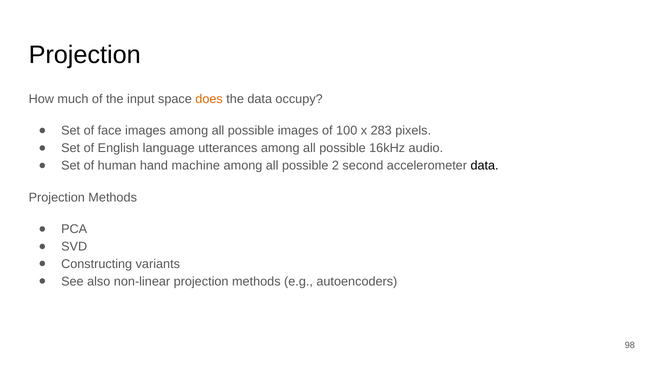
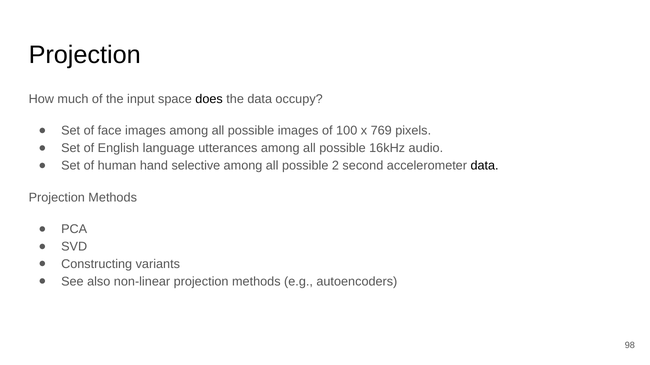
does colour: orange -> black (209, 99)
283: 283 -> 769 (381, 131)
machine: machine -> selective (196, 166)
